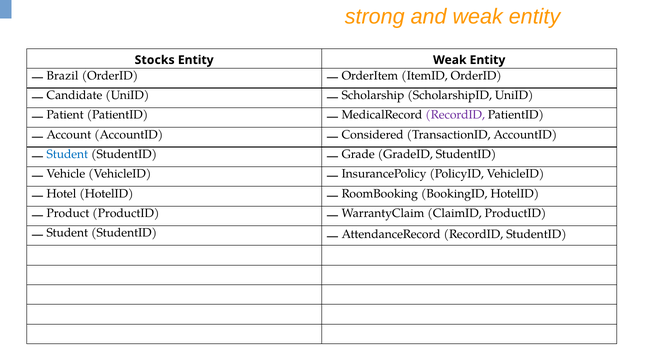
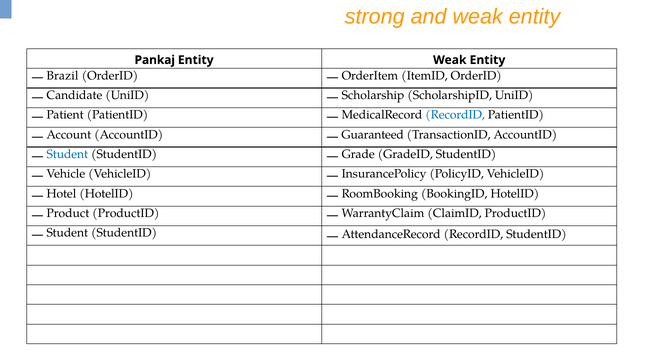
Stocks: Stocks -> Pankaj (155, 60)
RecordID colour: purple -> blue (455, 115)
Considered: Considered -> Guaranteed (373, 134)
